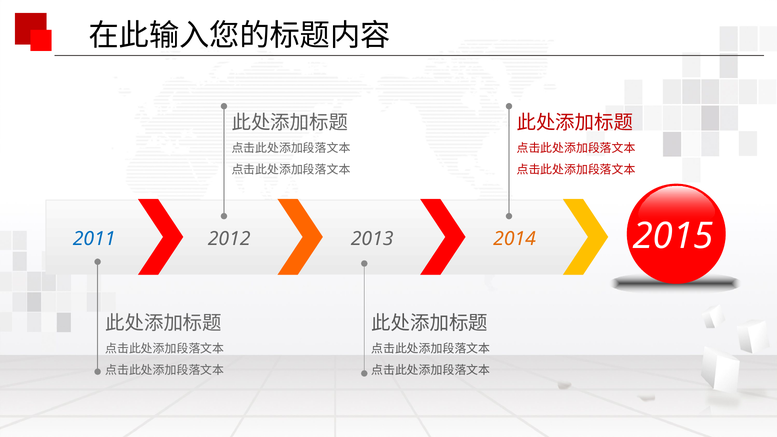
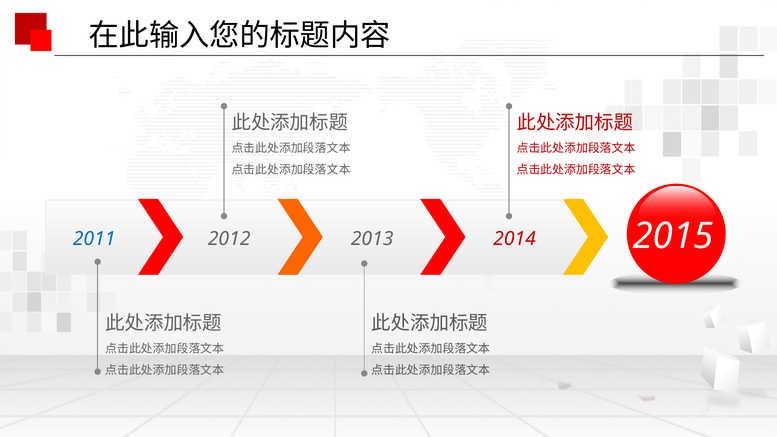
2014 colour: orange -> red (515, 239)
